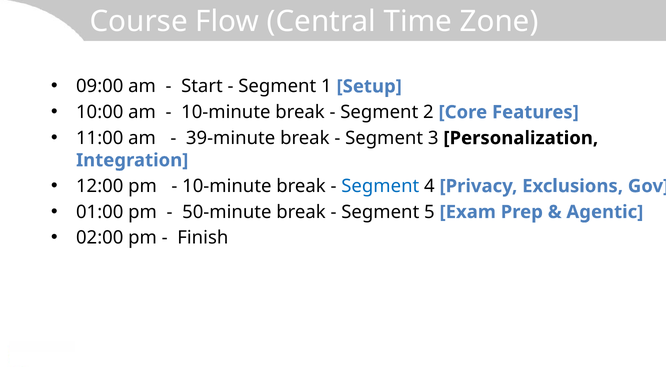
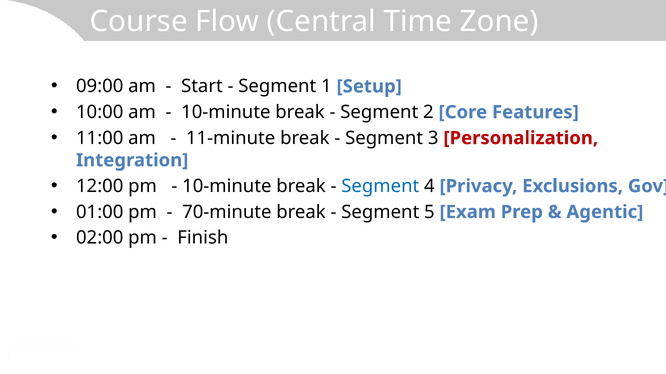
39-minute: 39-minute -> 11-minute (231, 138)
Personalization colour: black -> red (521, 138)
50-minute: 50-minute -> 70-minute (227, 212)
